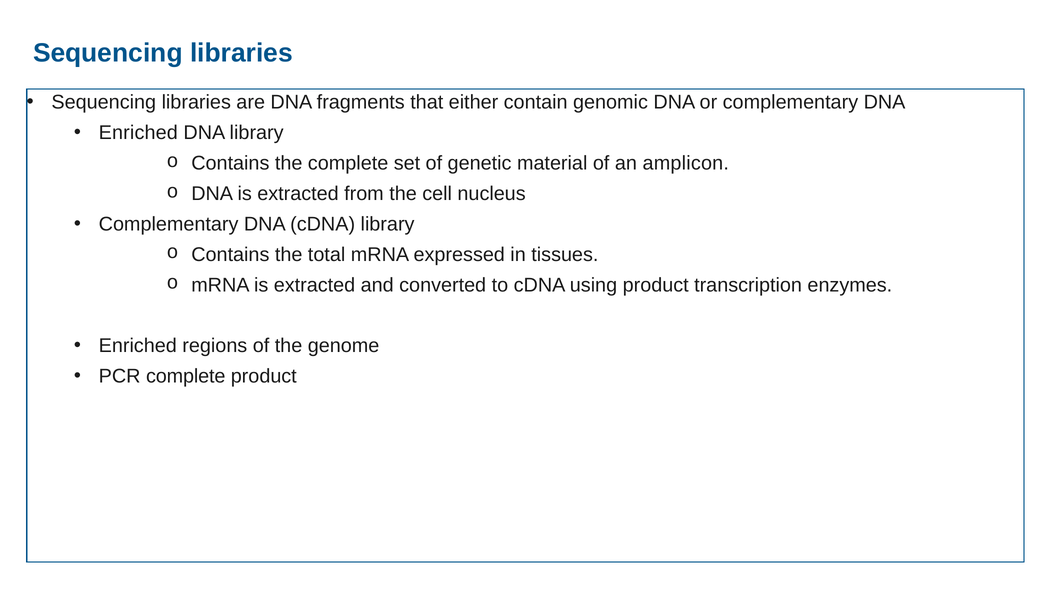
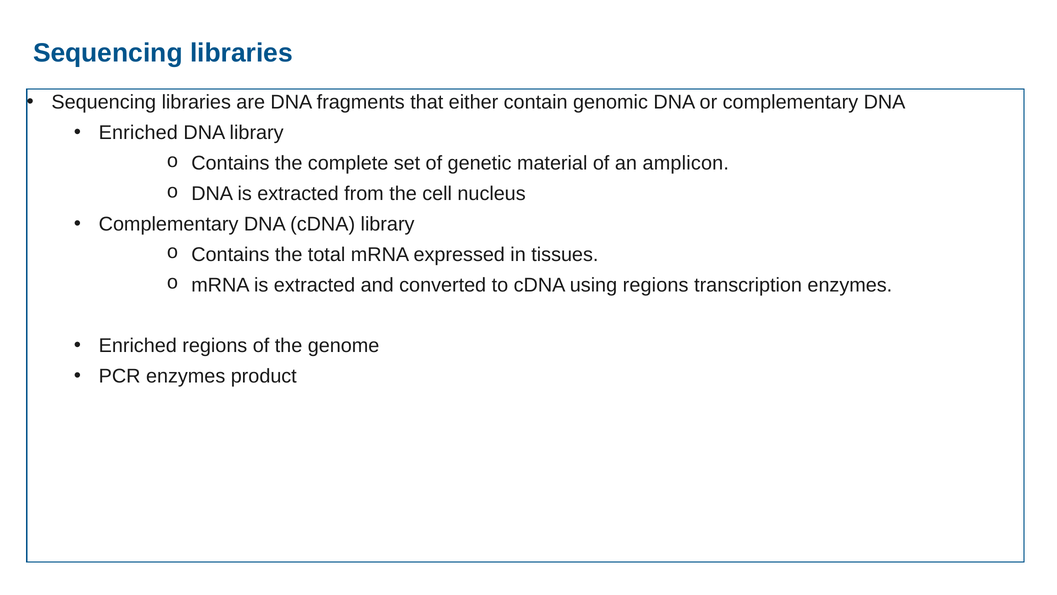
using product: product -> regions (656, 285)
PCR complete: complete -> enzymes (186, 376)
